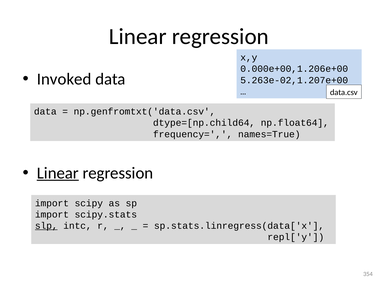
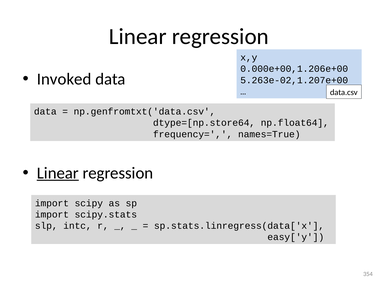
dtype=[np.child64: dtype=[np.child64 -> dtype=[np.store64 (204, 123)
slp underline: present -> none (46, 226)
repl['y: repl['y -> easy['y (296, 238)
